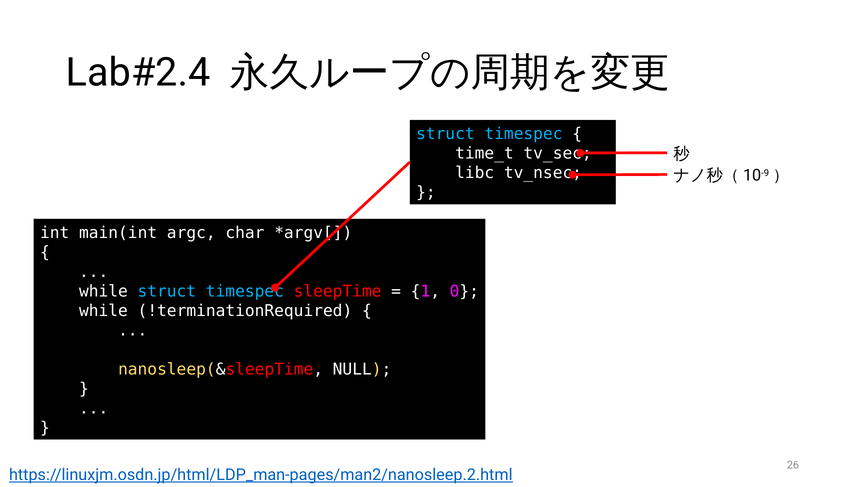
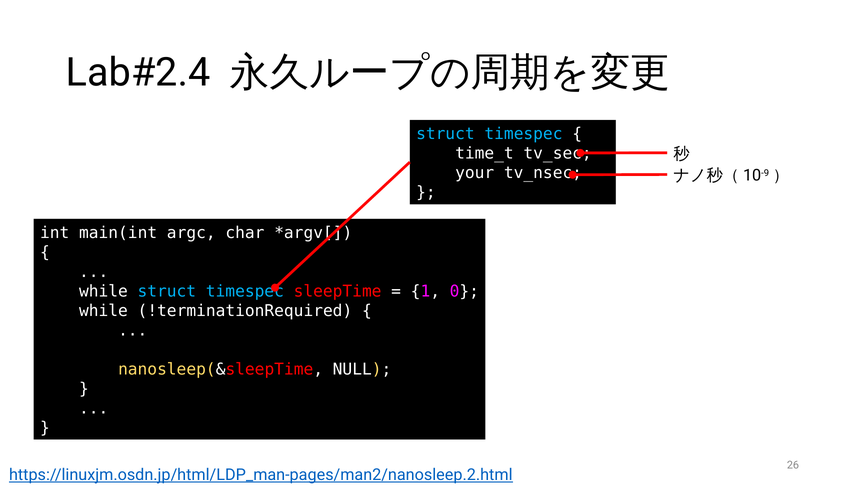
libc: libc -> your (475, 173)
